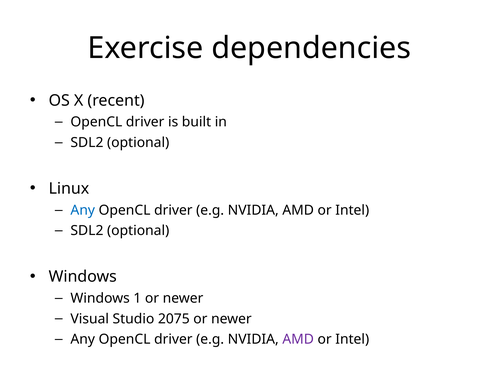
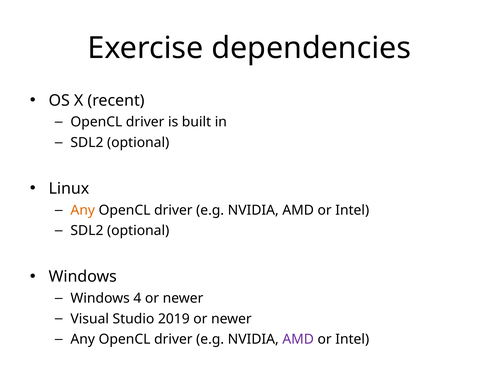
Any colour: blue -> orange (83, 210)
1: 1 -> 4 (137, 298)
2075: 2075 -> 2019 (174, 319)
